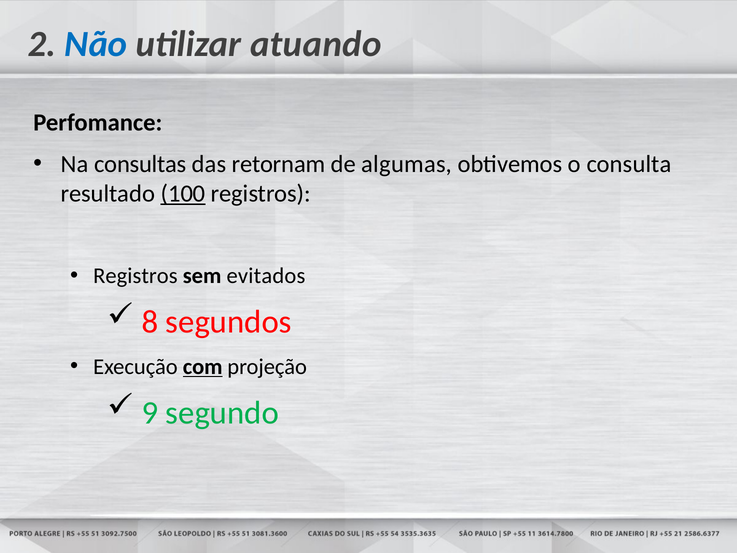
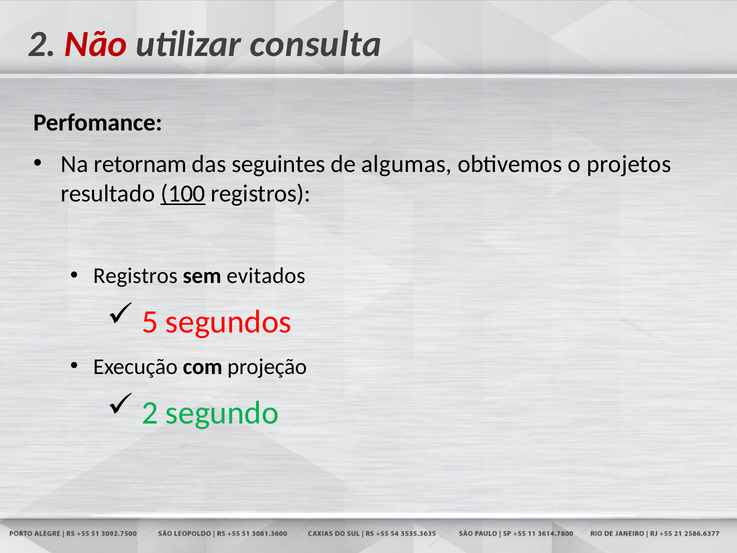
Não colour: blue -> red (96, 44)
atuando: atuando -> consulta (316, 44)
consultas: consultas -> retornam (140, 164)
retornam: retornam -> seguintes (278, 164)
consulta: consulta -> projetos (629, 164)
8: 8 -> 5 (150, 322)
com underline: present -> none (203, 367)
9: 9 -> 2 (150, 413)
